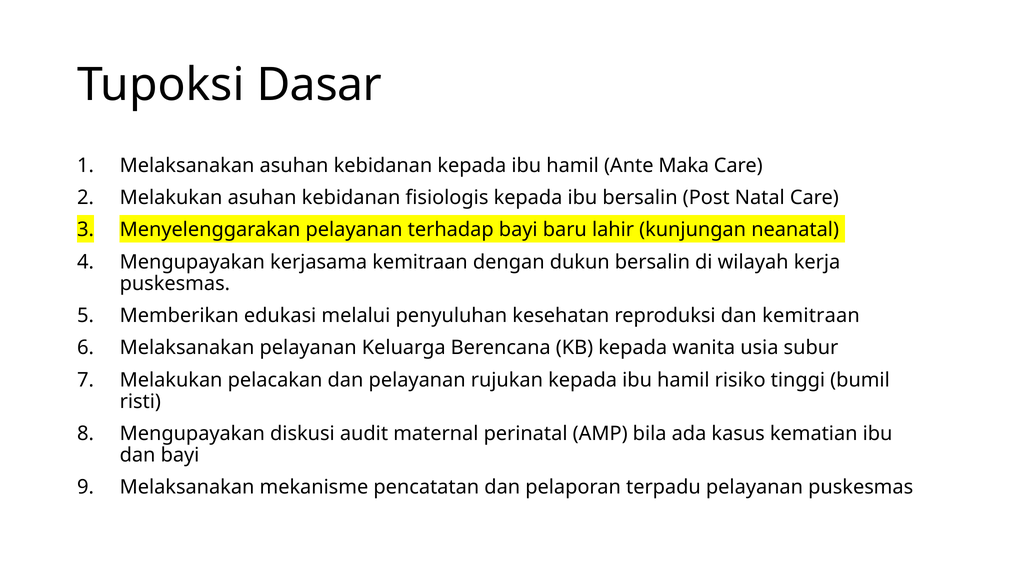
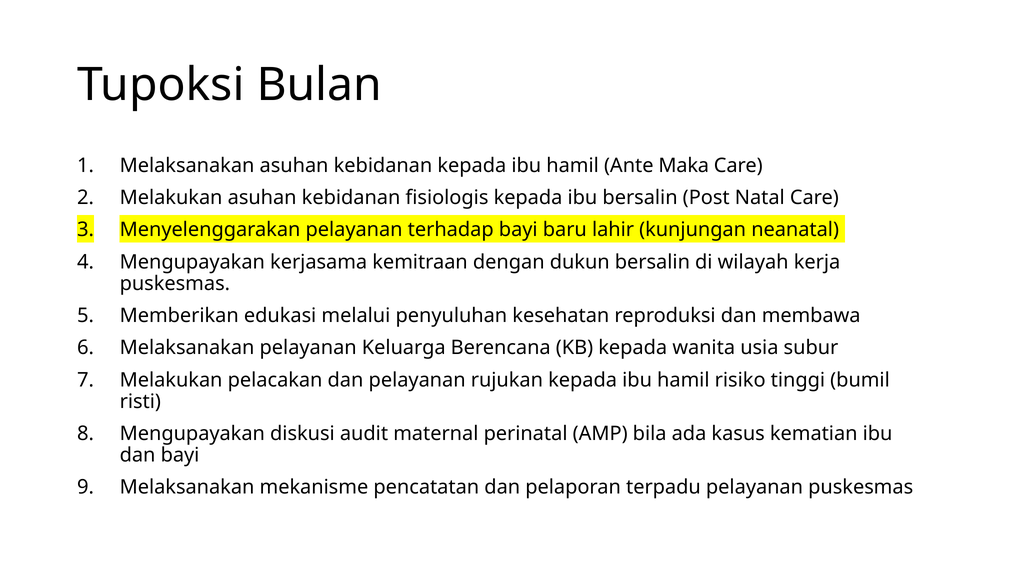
Dasar: Dasar -> Bulan (319, 85)
dan kemitraan: kemitraan -> membawa (811, 316)
